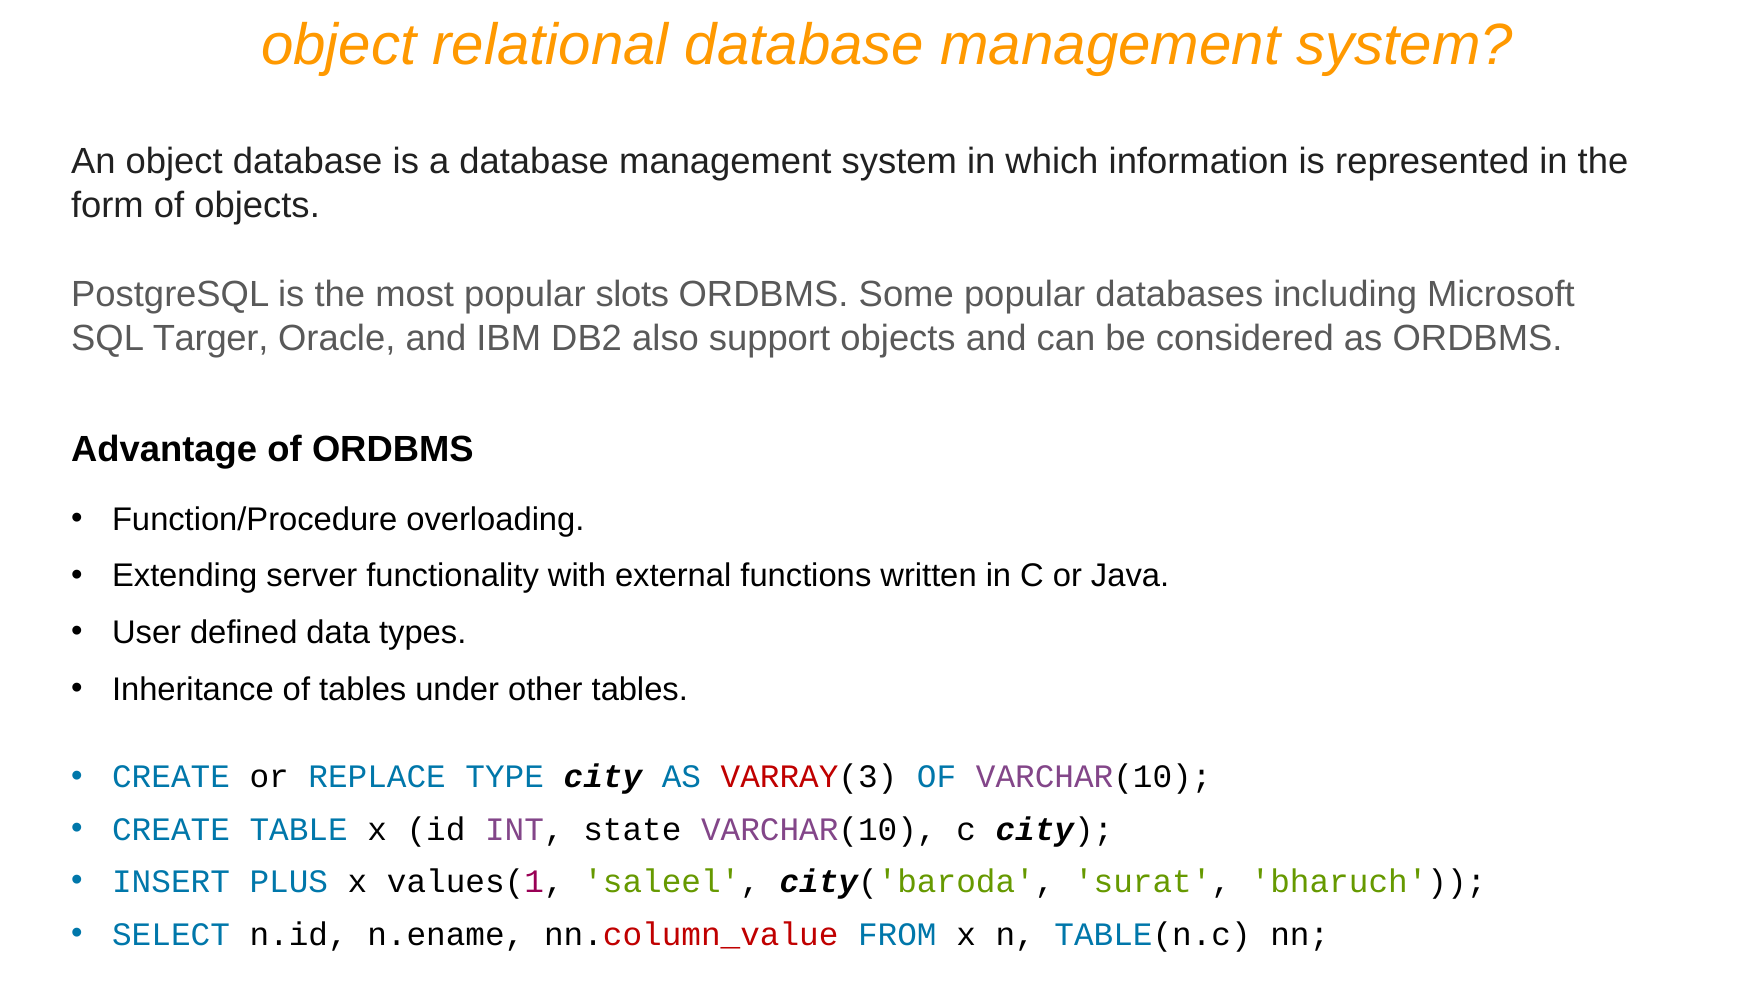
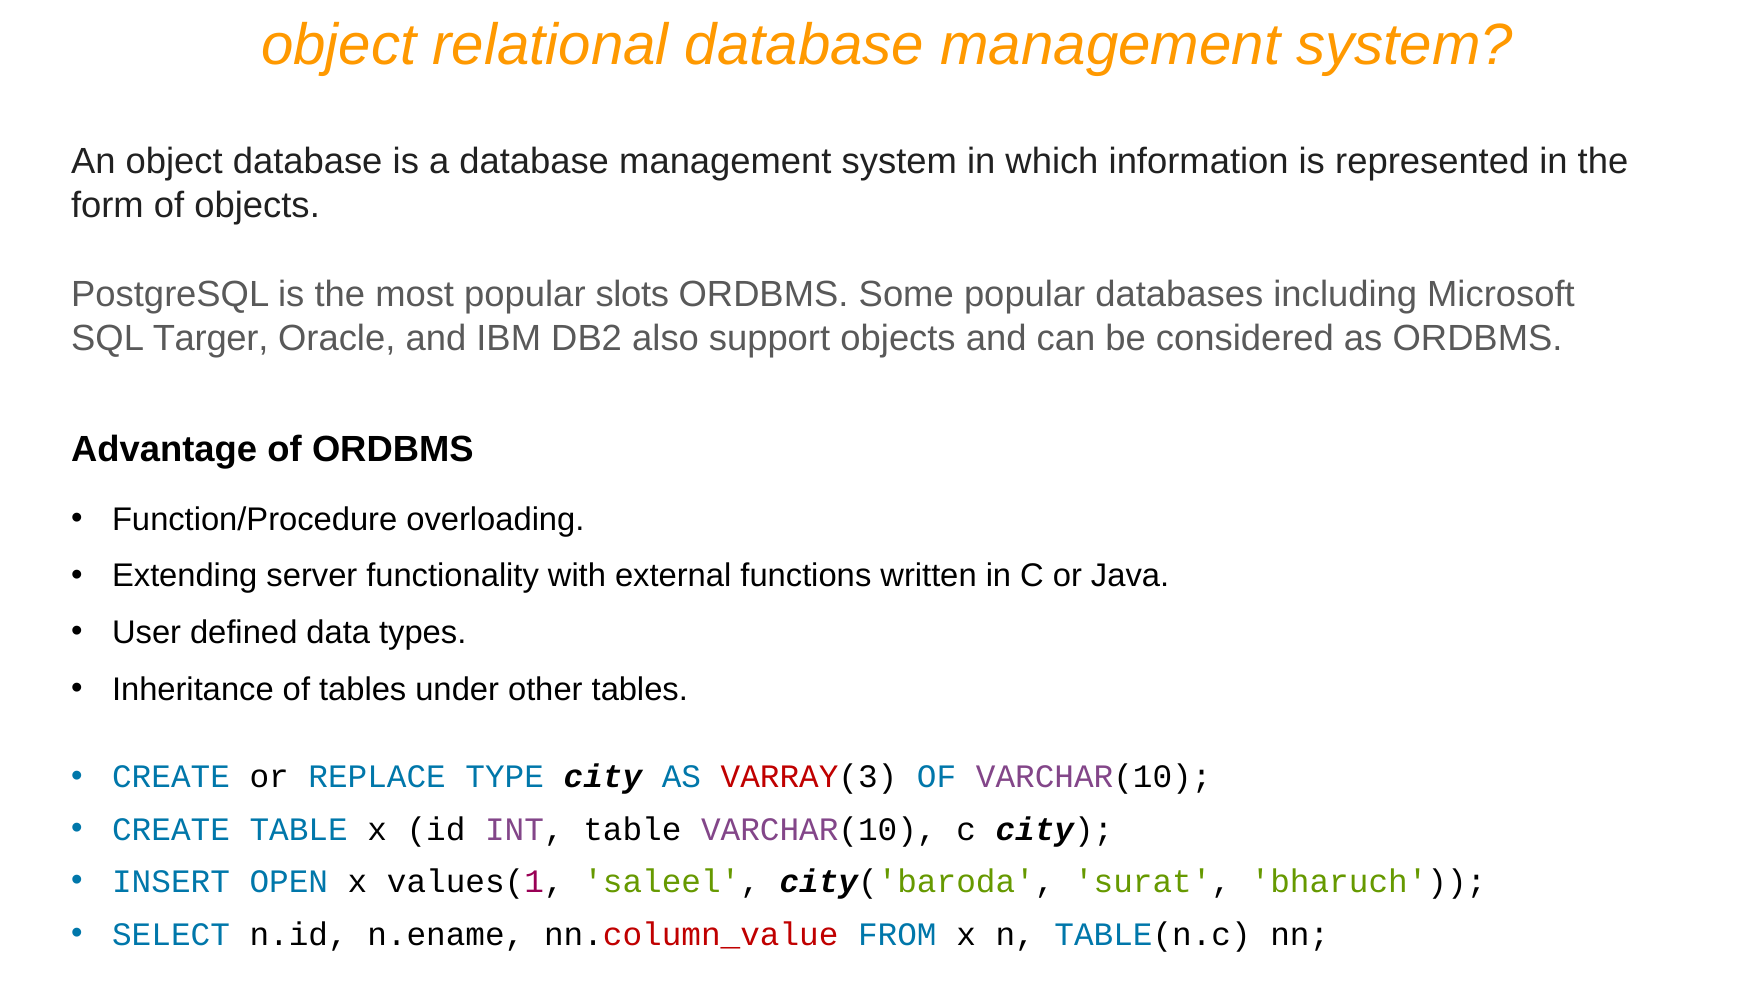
INT state: state -> table (632, 829)
PLUS: PLUS -> OPEN (289, 881)
